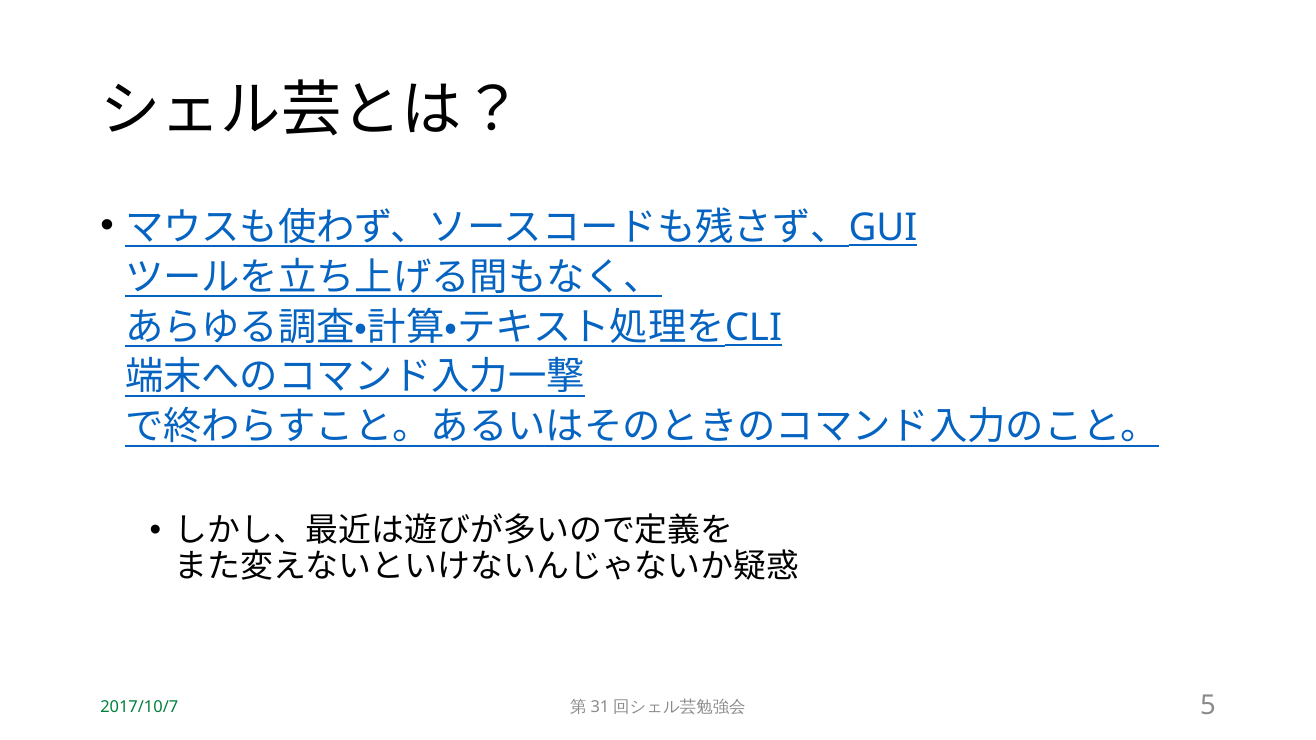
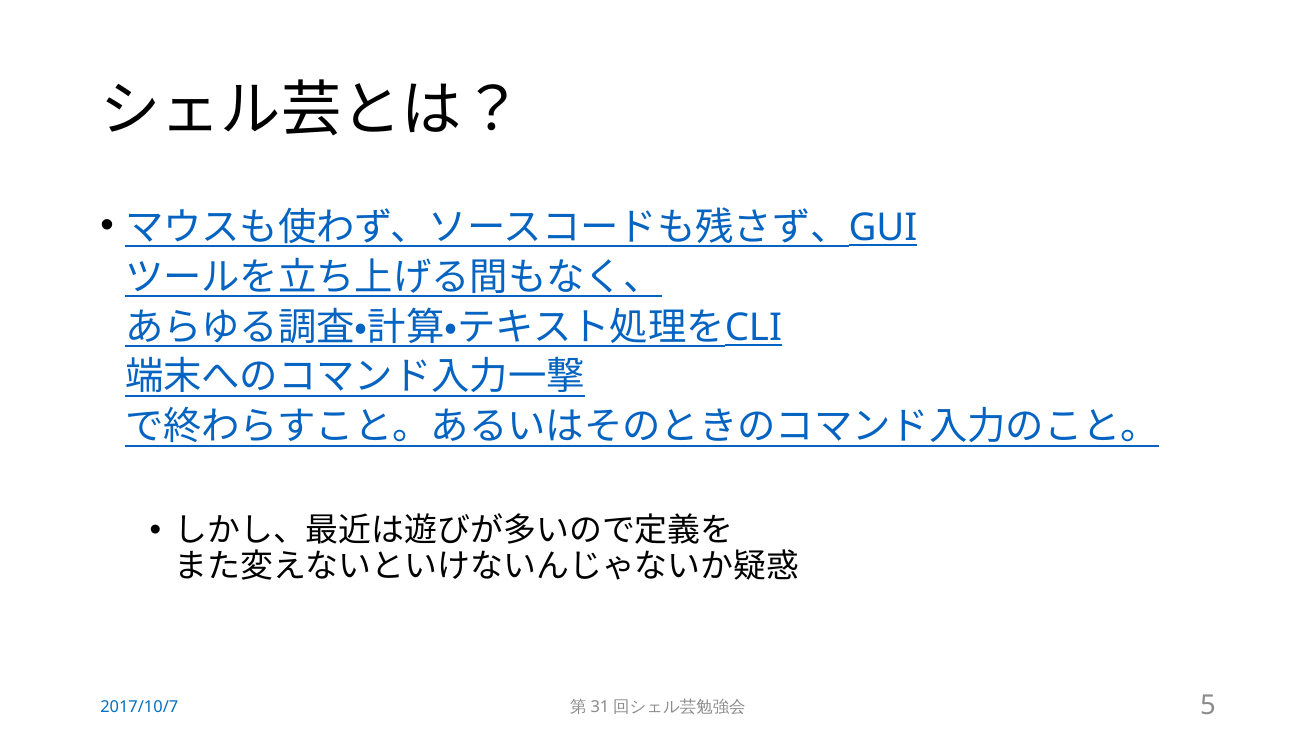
2017/10/7 colour: green -> blue (139, 707)
